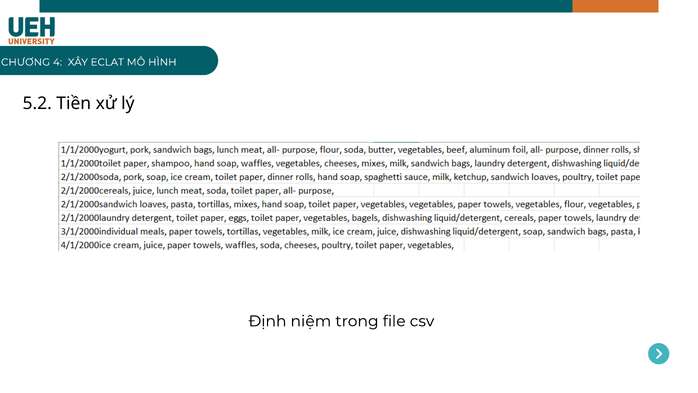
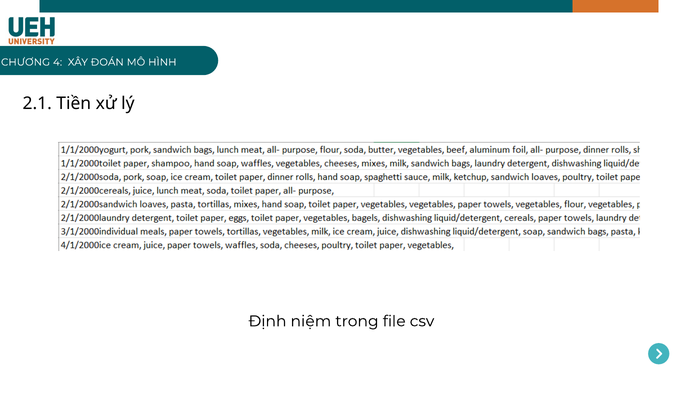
ECLAT: ECLAT -> ĐOÁN (107, 62)
5.2: 5.2 -> 2.1 (37, 103)
